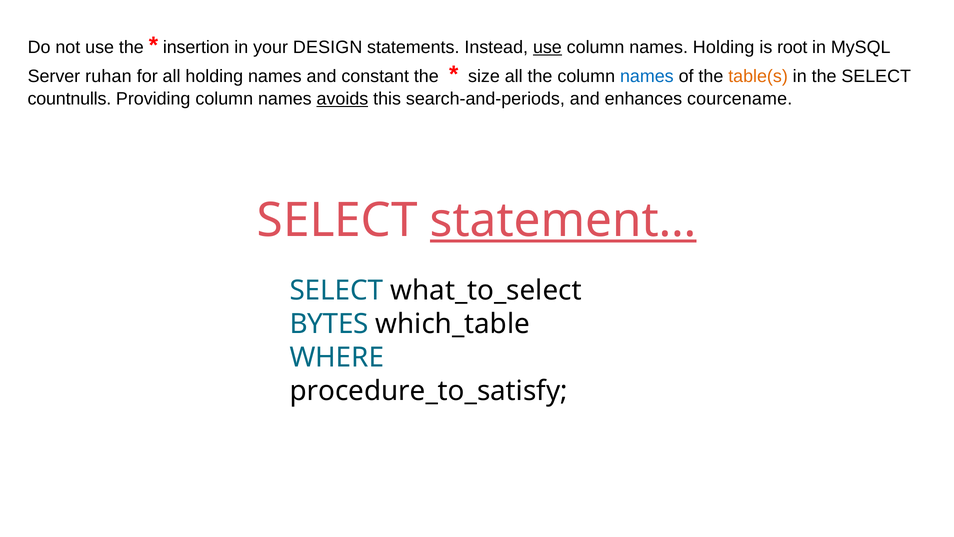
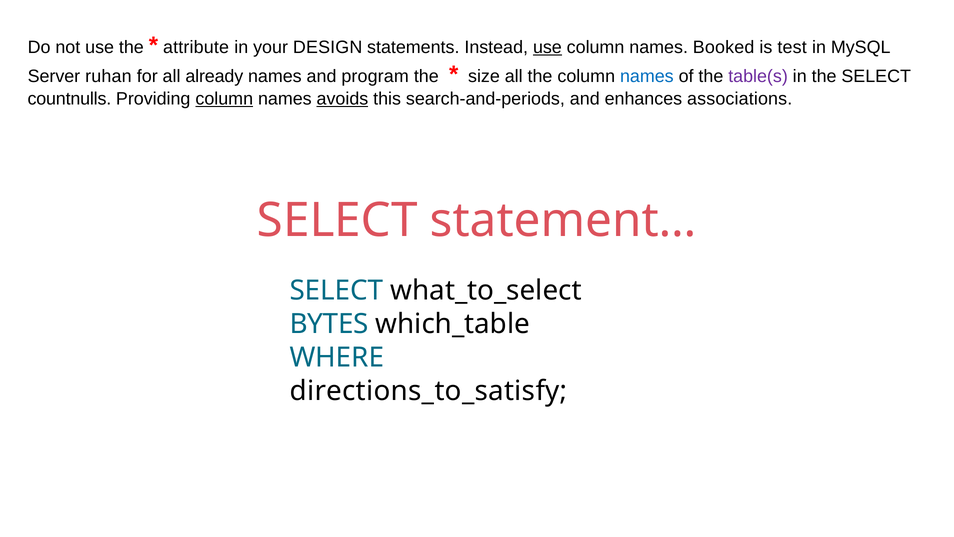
insertion: insertion -> attribute (196, 47)
names Holding: Holding -> Booked (724, 47)
root: root -> test (792, 47)
all holding: holding -> already (214, 76)
constant: constant -> program (375, 76)
table(s colour: orange -> purple (758, 76)
column underline: none -> present (224, 99)
courcename: courcename -> associations (740, 99)
statement… underline: present -> none (563, 220)
procedure_to_satisfy: procedure_to_satisfy -> directions_to_satisfy (429, 391)
